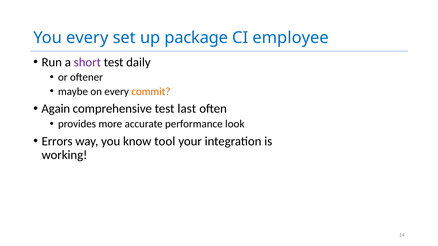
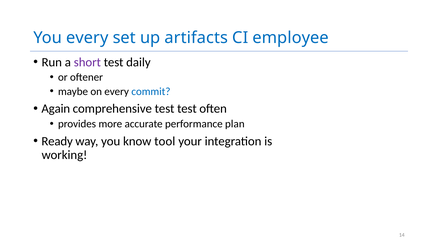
package: package -> artifacts (196, 38)
commit colour: orange -> blue (151, 92)
test last: last -> test (187, 109)
look: look -> plan (235, 124)
Errors: Errors -> Ready (57, 141)
